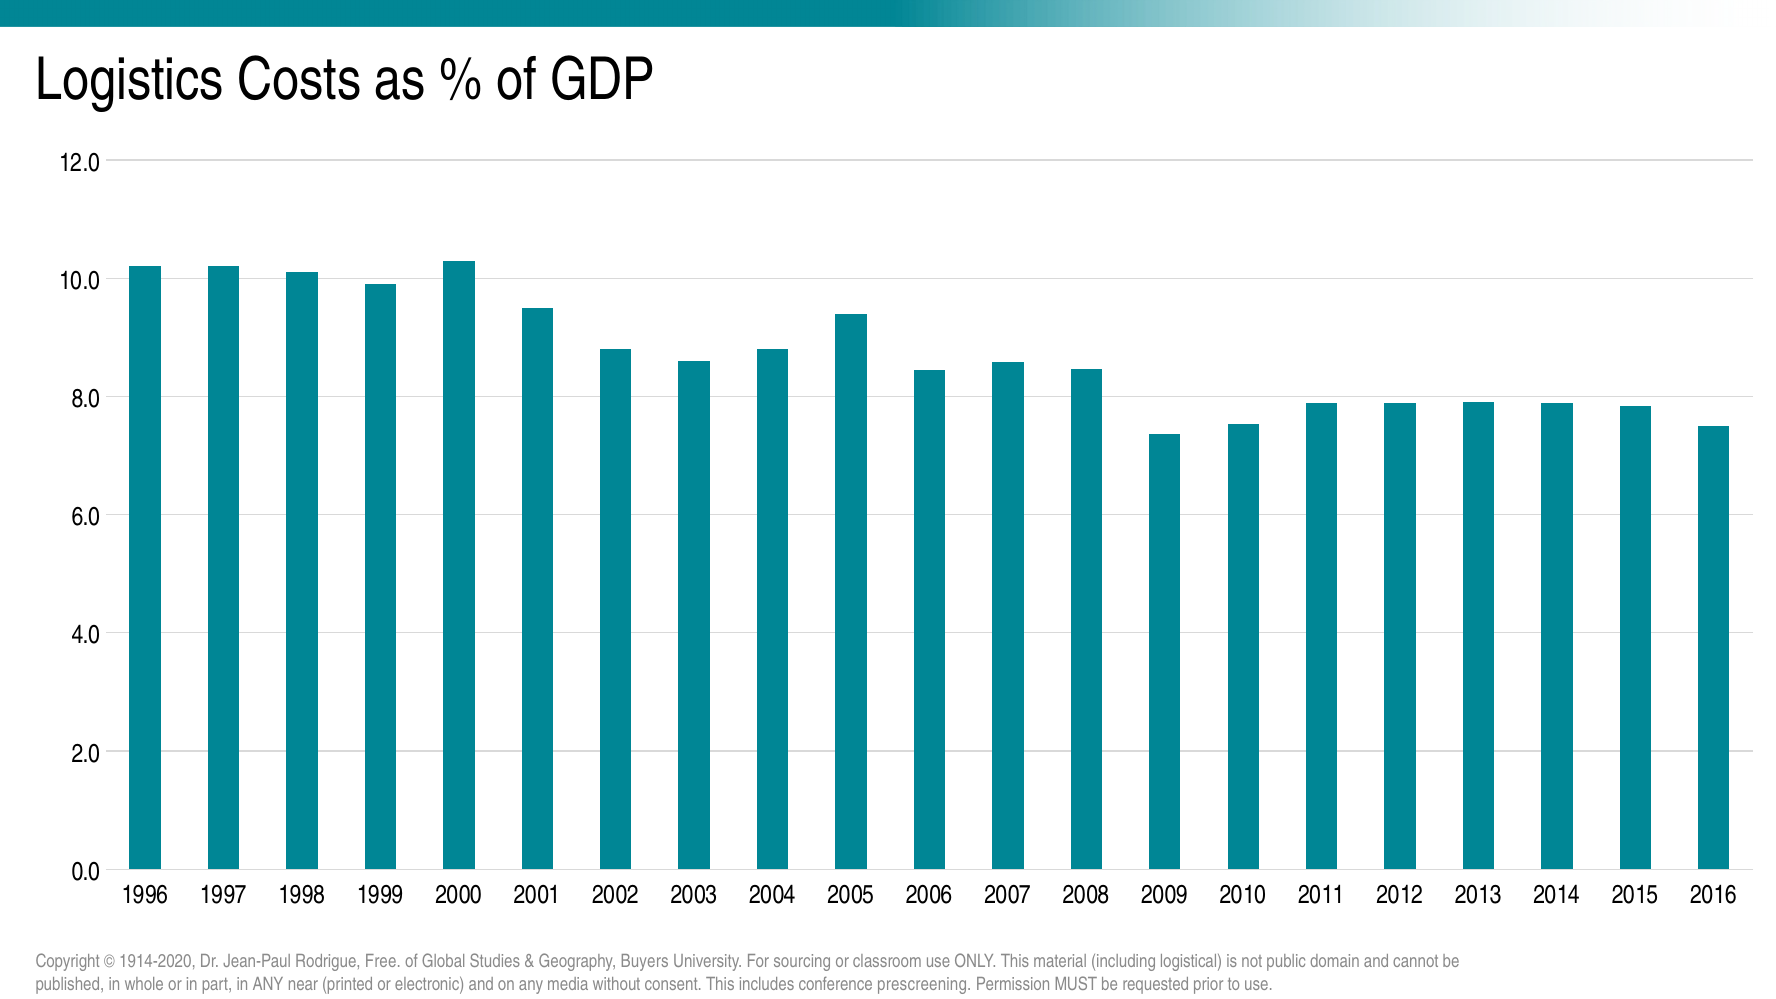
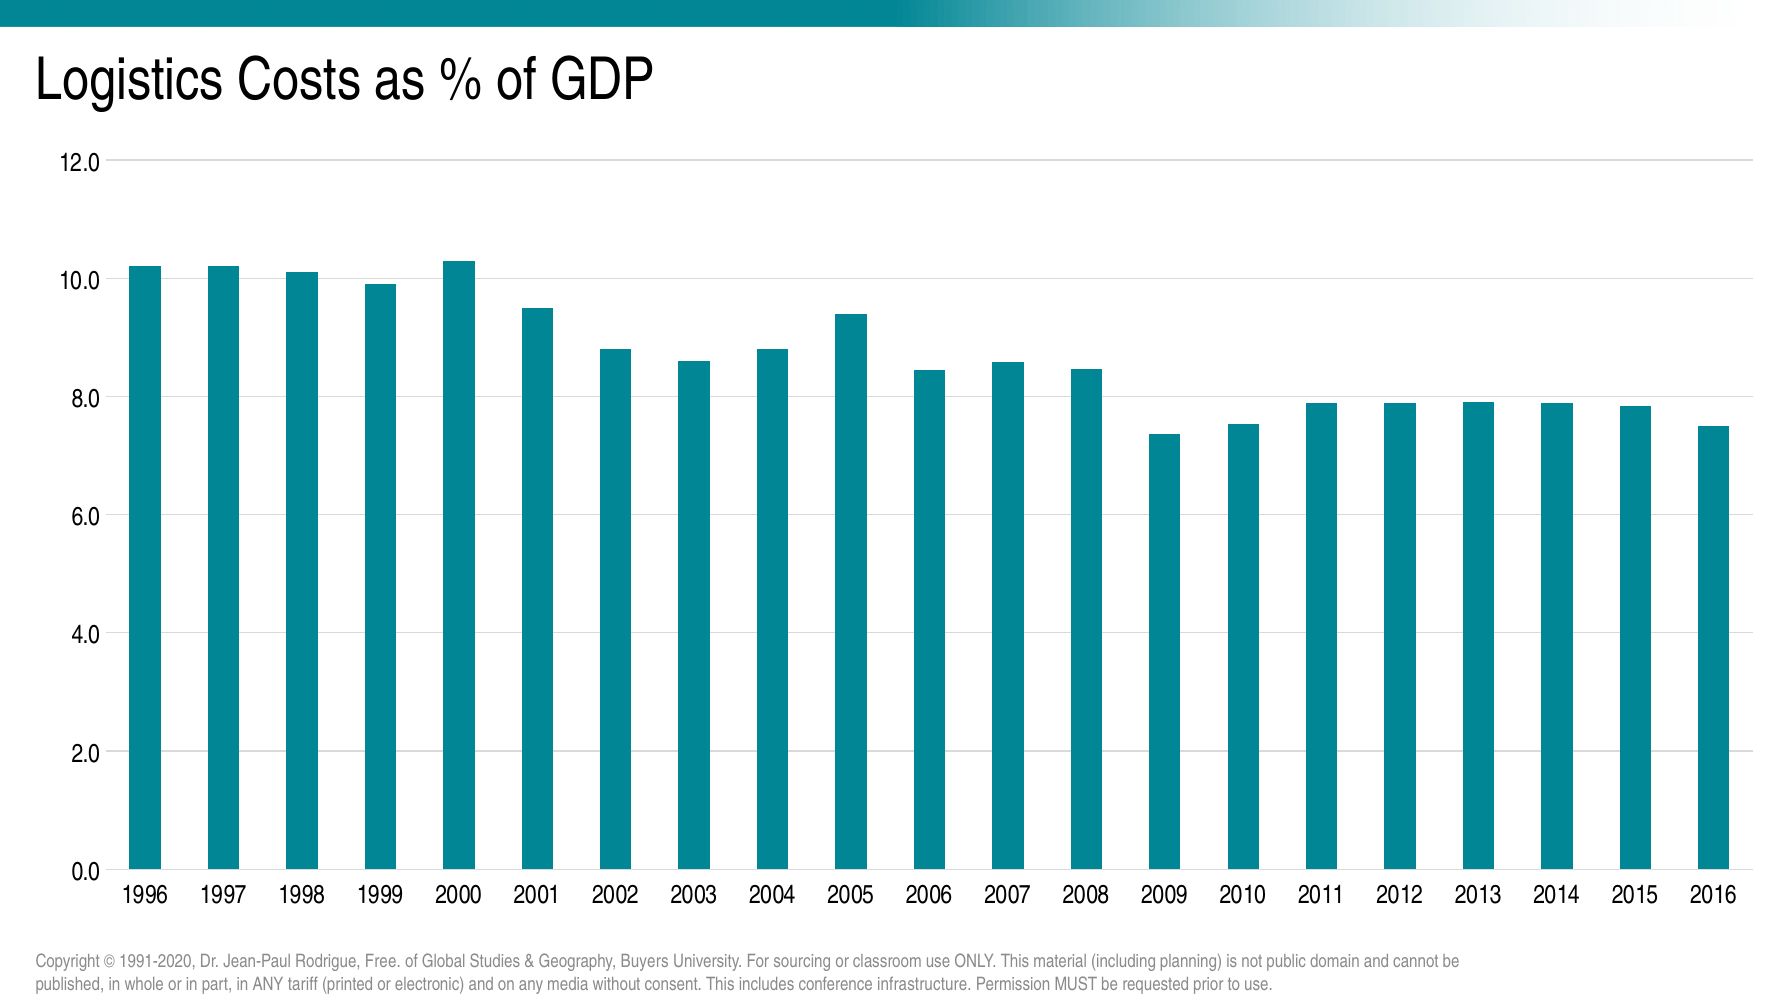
1914-2020: 1914-2020 -> 1991-2020 (157, 962)
logistical: logistical -> planning (1191, 962)
near: near -> tariff (303, 984)
prescreening: prescreening -> infrastructure (924, 984)
